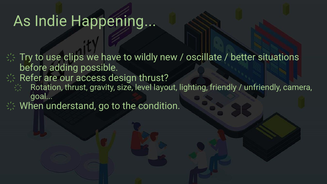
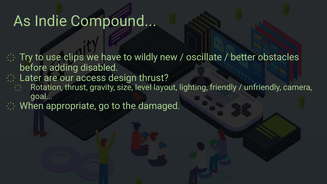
Happening: Happening -> Compound (114, 21)
situations: situations -> obstacles (278, 57)
possible: possible -> disabled (99, 68)
Refer: Refer -> Later (31, 78)
understand: understand -> appropriate (71, 106)
condition: condition -> damaged (159, 106)
